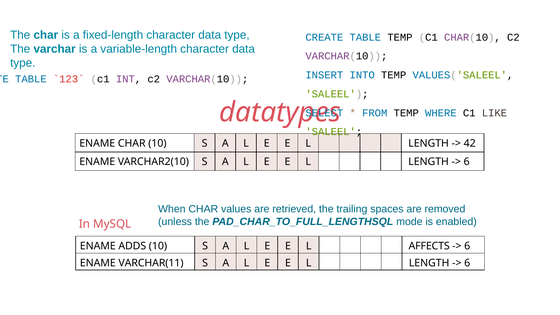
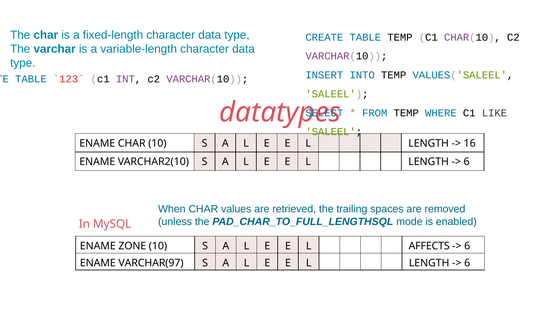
42: 42 -> 16 (470, 143)
ADDS: ADDS -> ZONE (132, 246)
VARCHAR(11: VARCHAR(11 -> VARCHAR(97 (151, 263)
